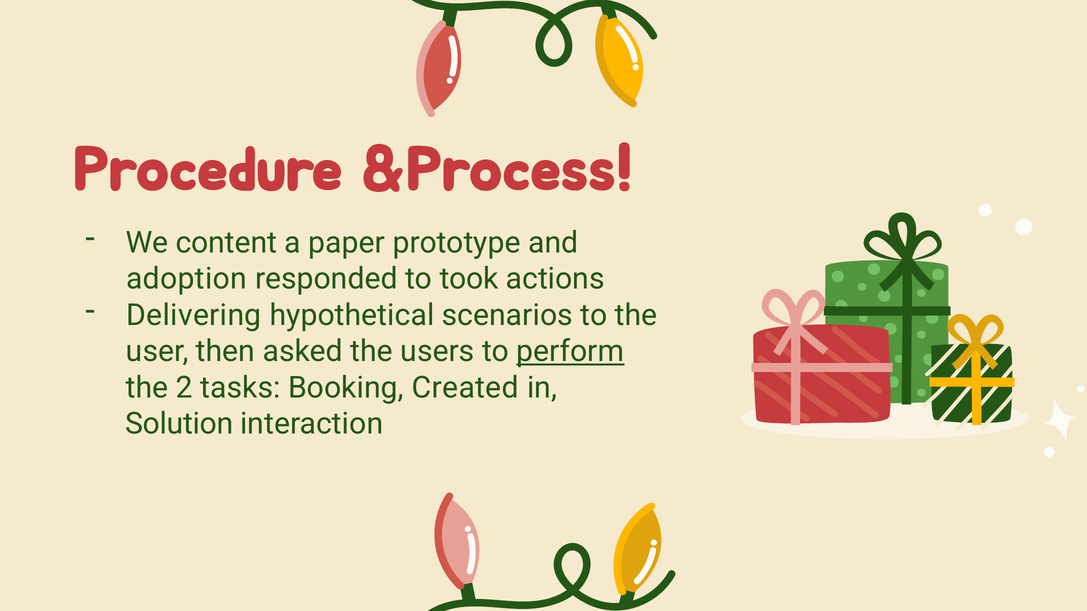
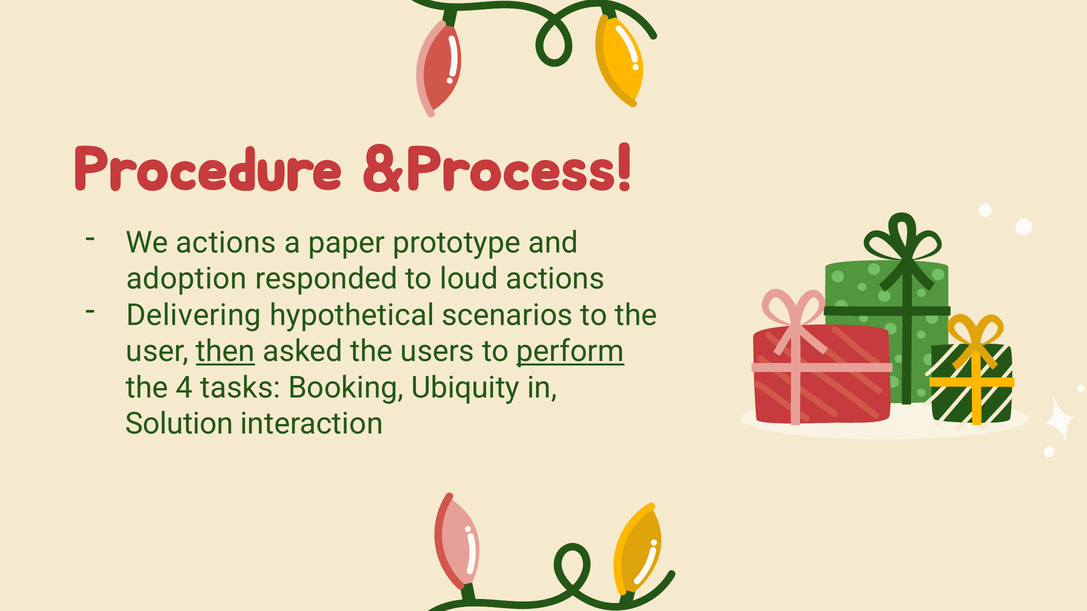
We content: content -> actions (226, 243)
took: took -> loud (469, 279)
then underline: none -> present (226, 352)
2: 2 -> 4 (184, 388)
Created: Created -> Ubiquity (465, 388)
